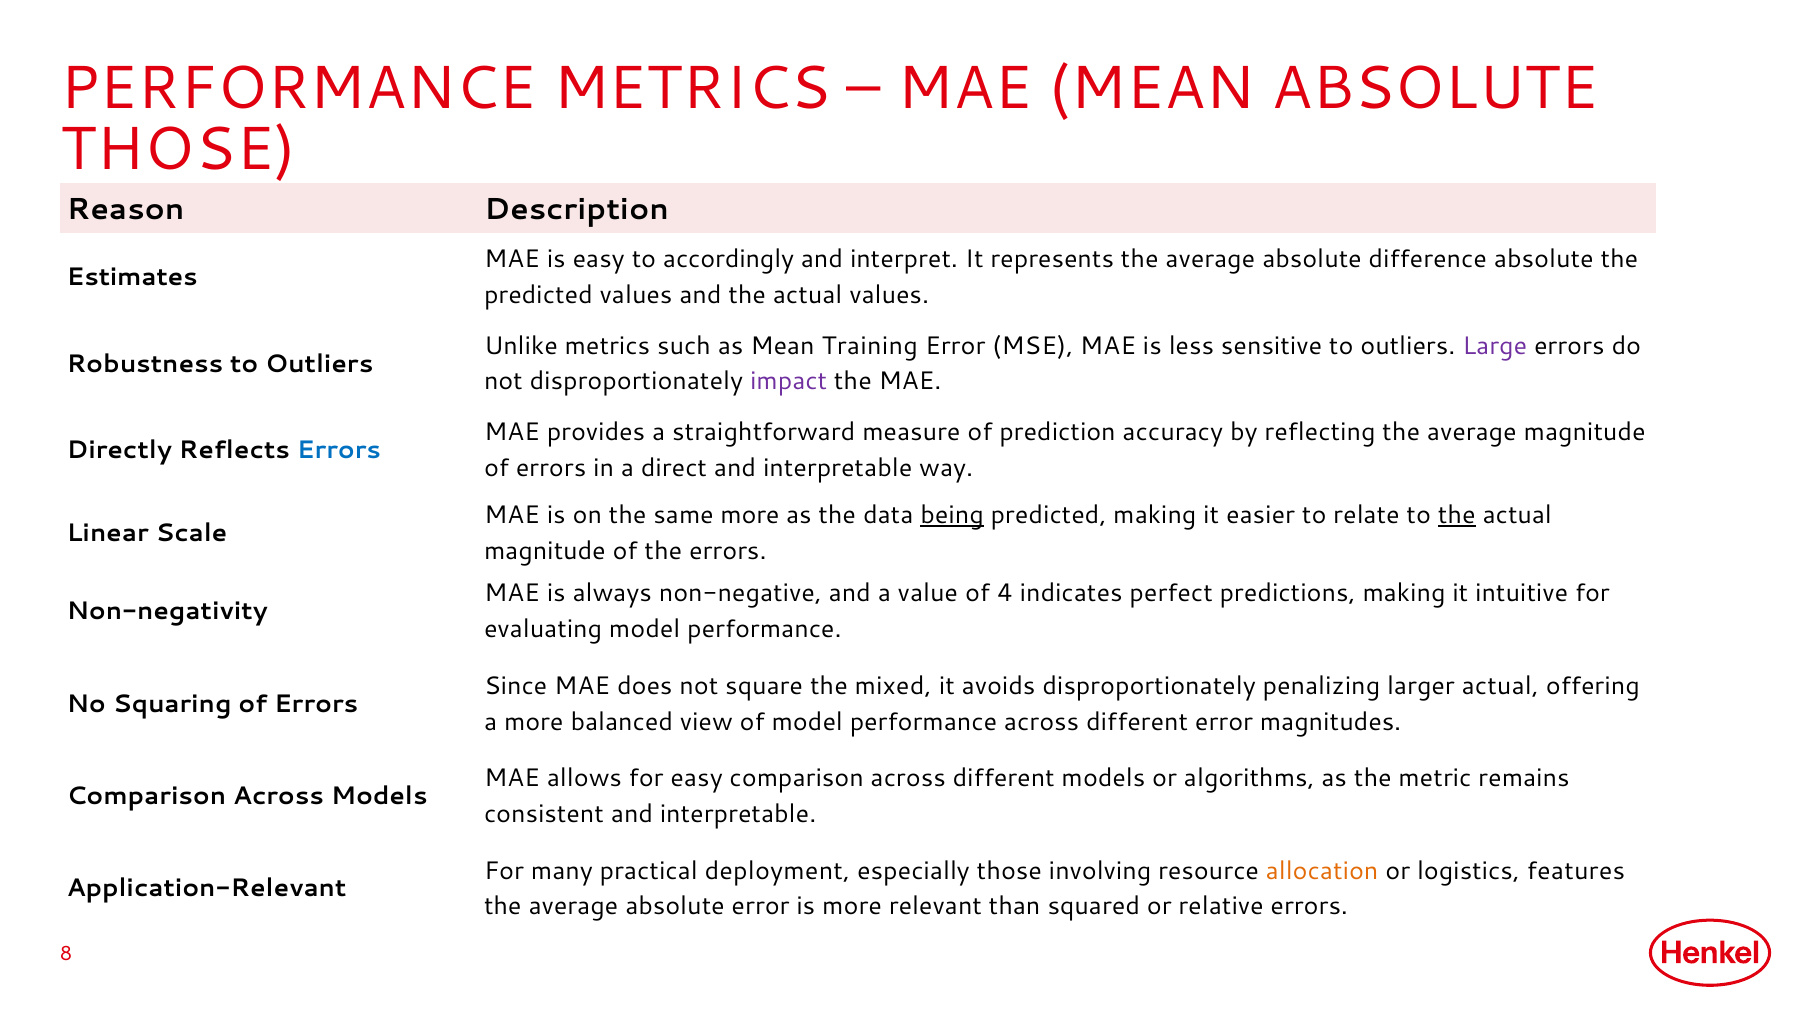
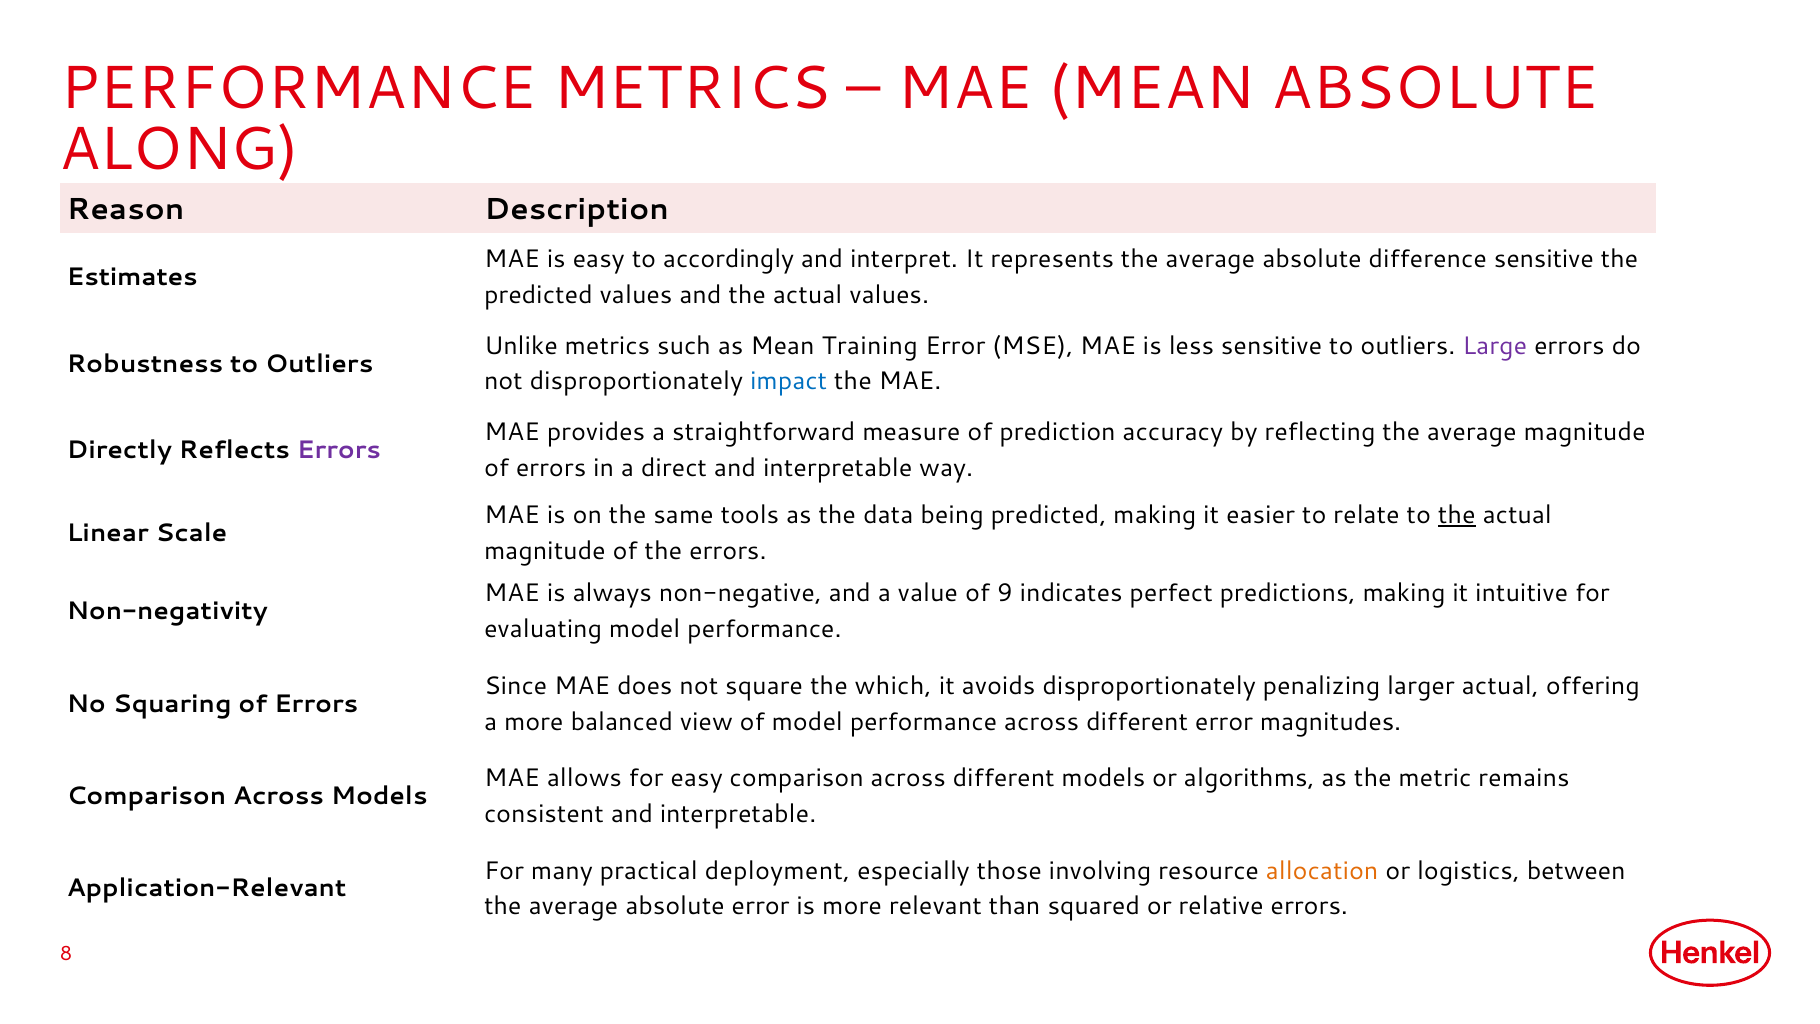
THOSE: THOSE -> ALONG (179, 150)
difference absolute: absolute -> sensitive (1544, 259)
impact colour: purple -> blue (789, 382)
Errors colour: blue -> purple (339, 450)
same more: more -> tools (750, 515)
being underline: present -> none (952, 515)
4: 4 -> 9 (1005, 594)
mixed: mixed -> which (893, 686)
features: features -> between (1576, 871)
